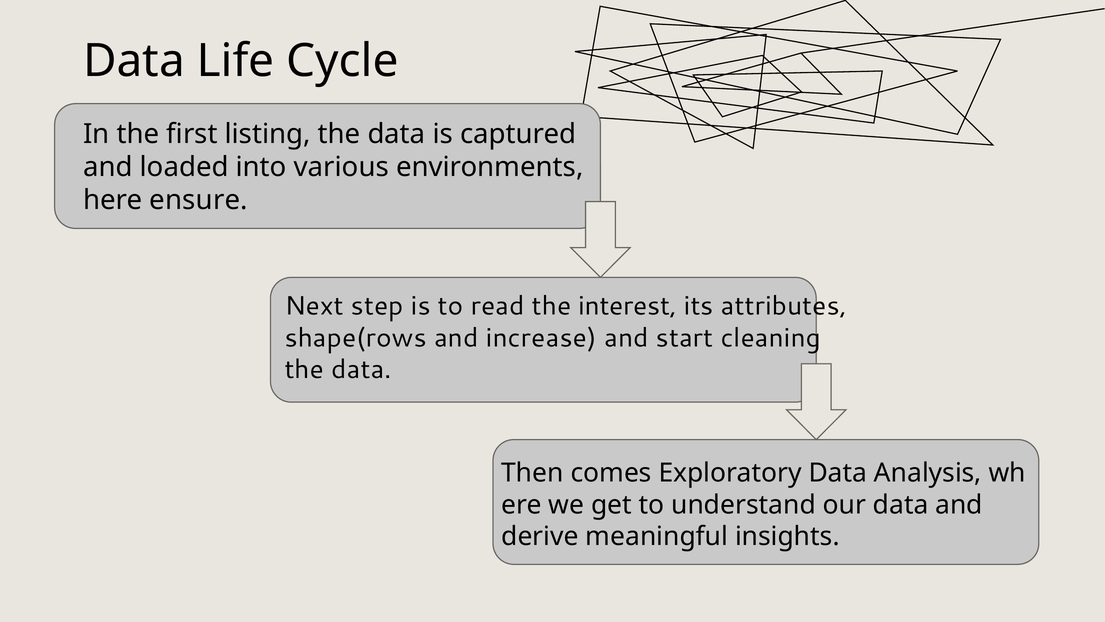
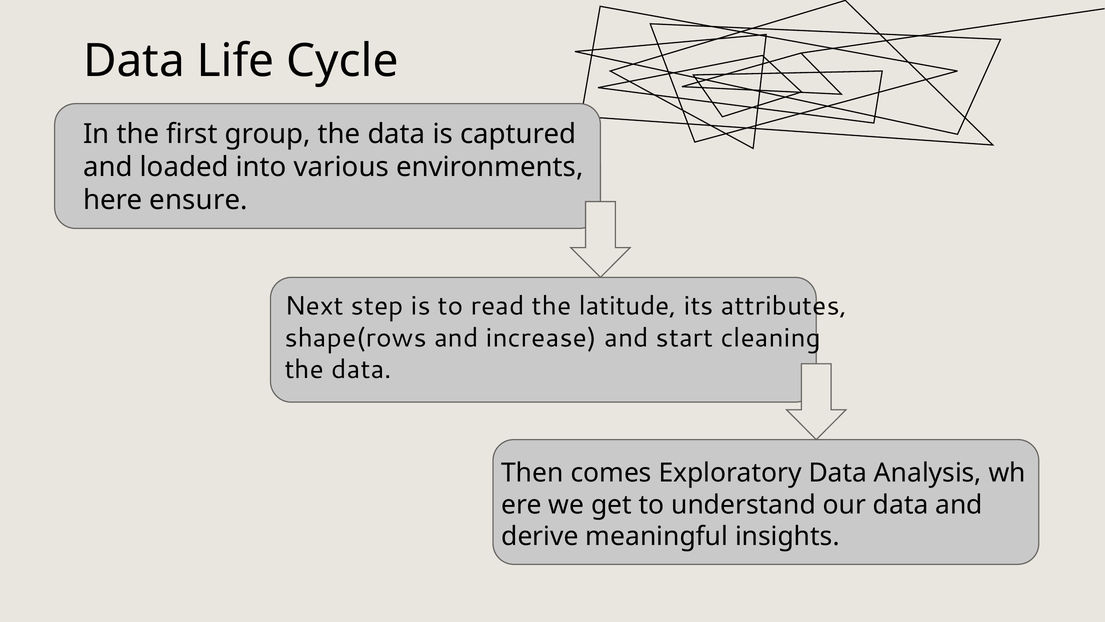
listing: listing -> group (268, 134)
interest: interest -> latitude (628, 306)
